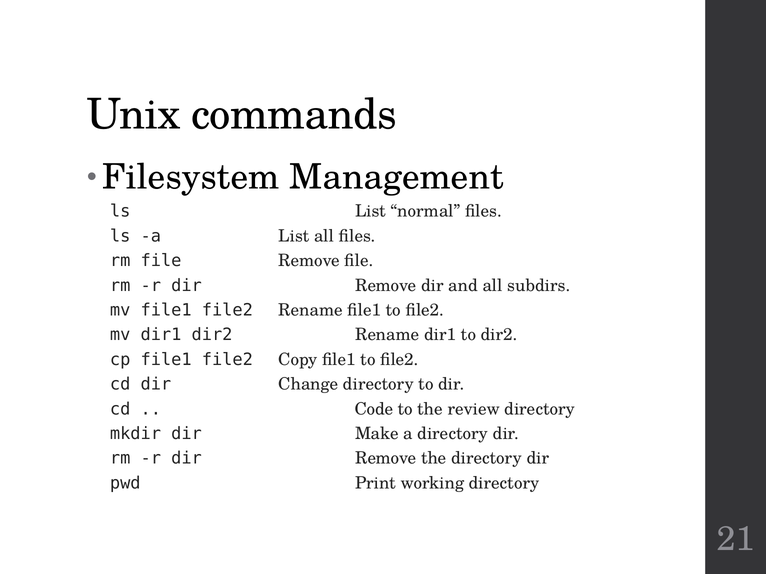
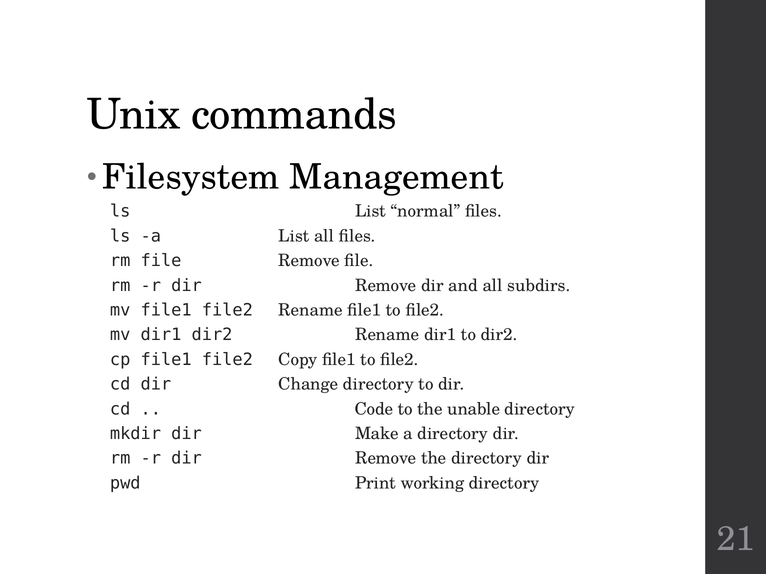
review: review -> unable (474, 409)
